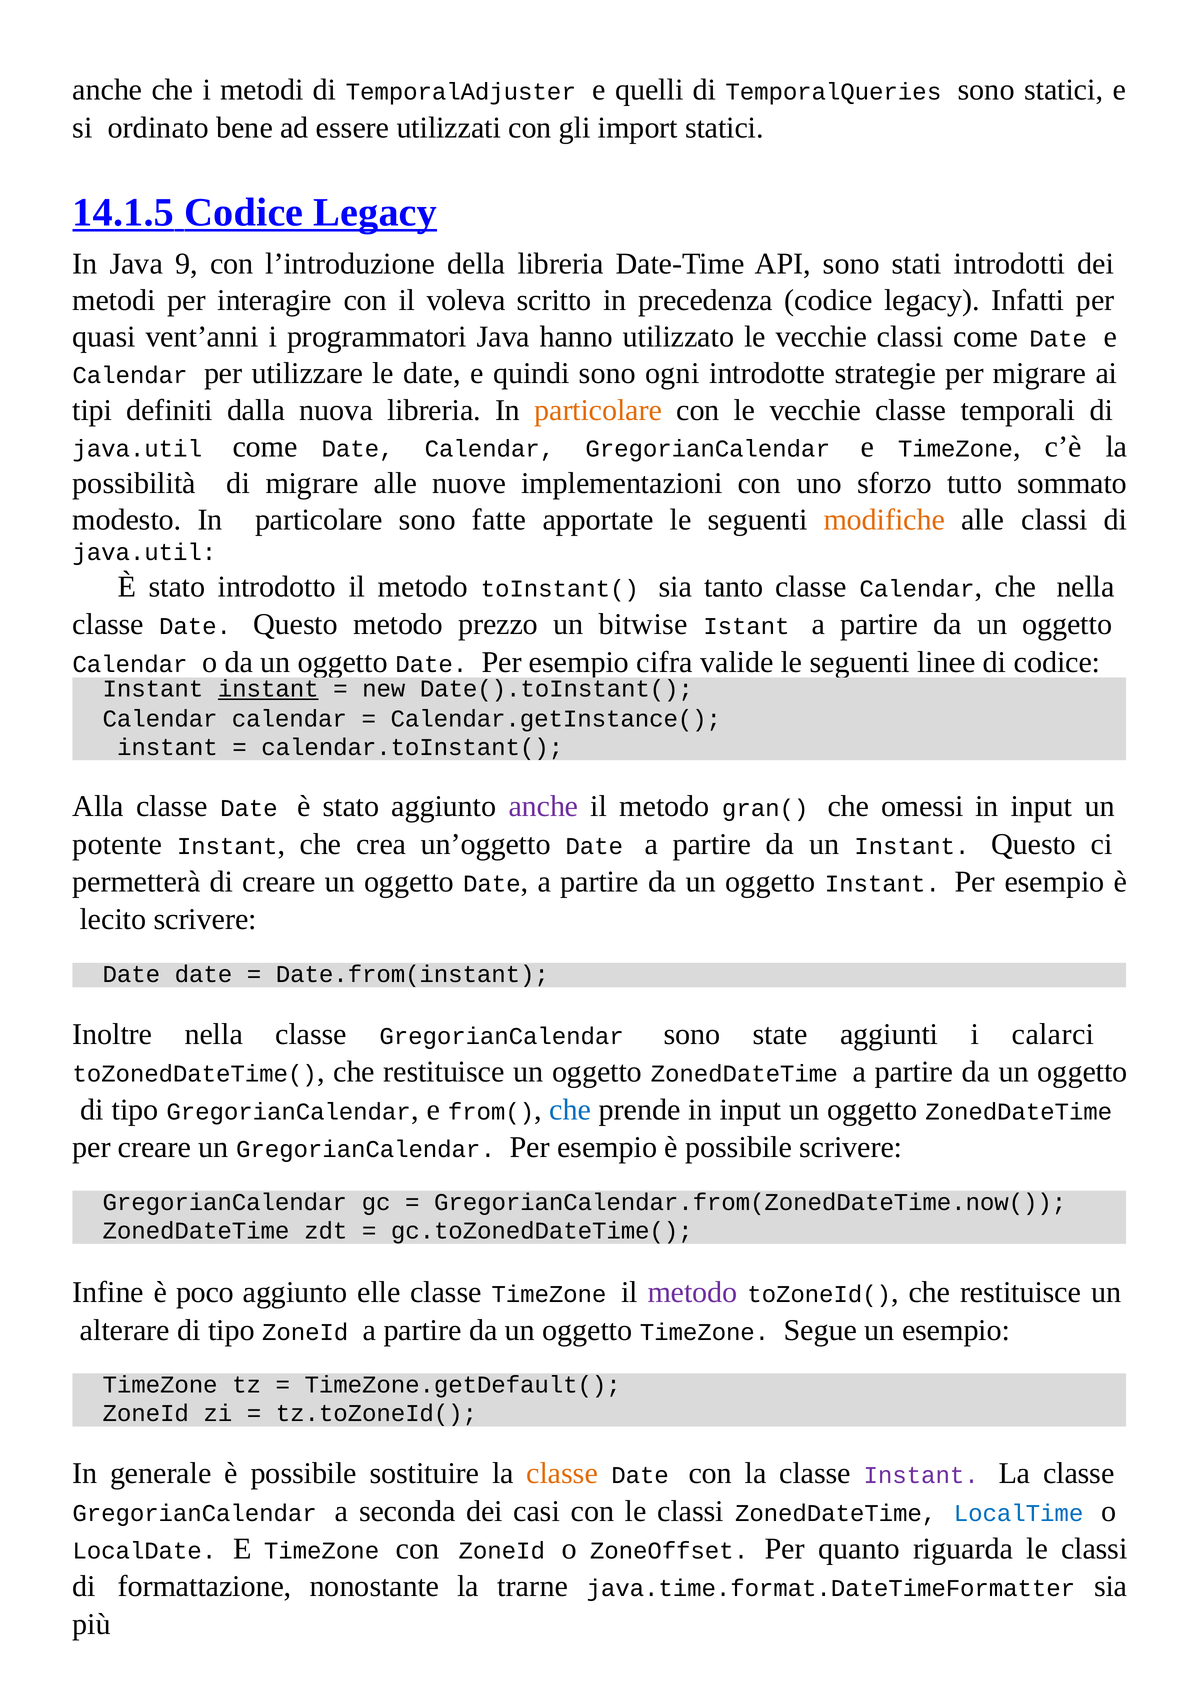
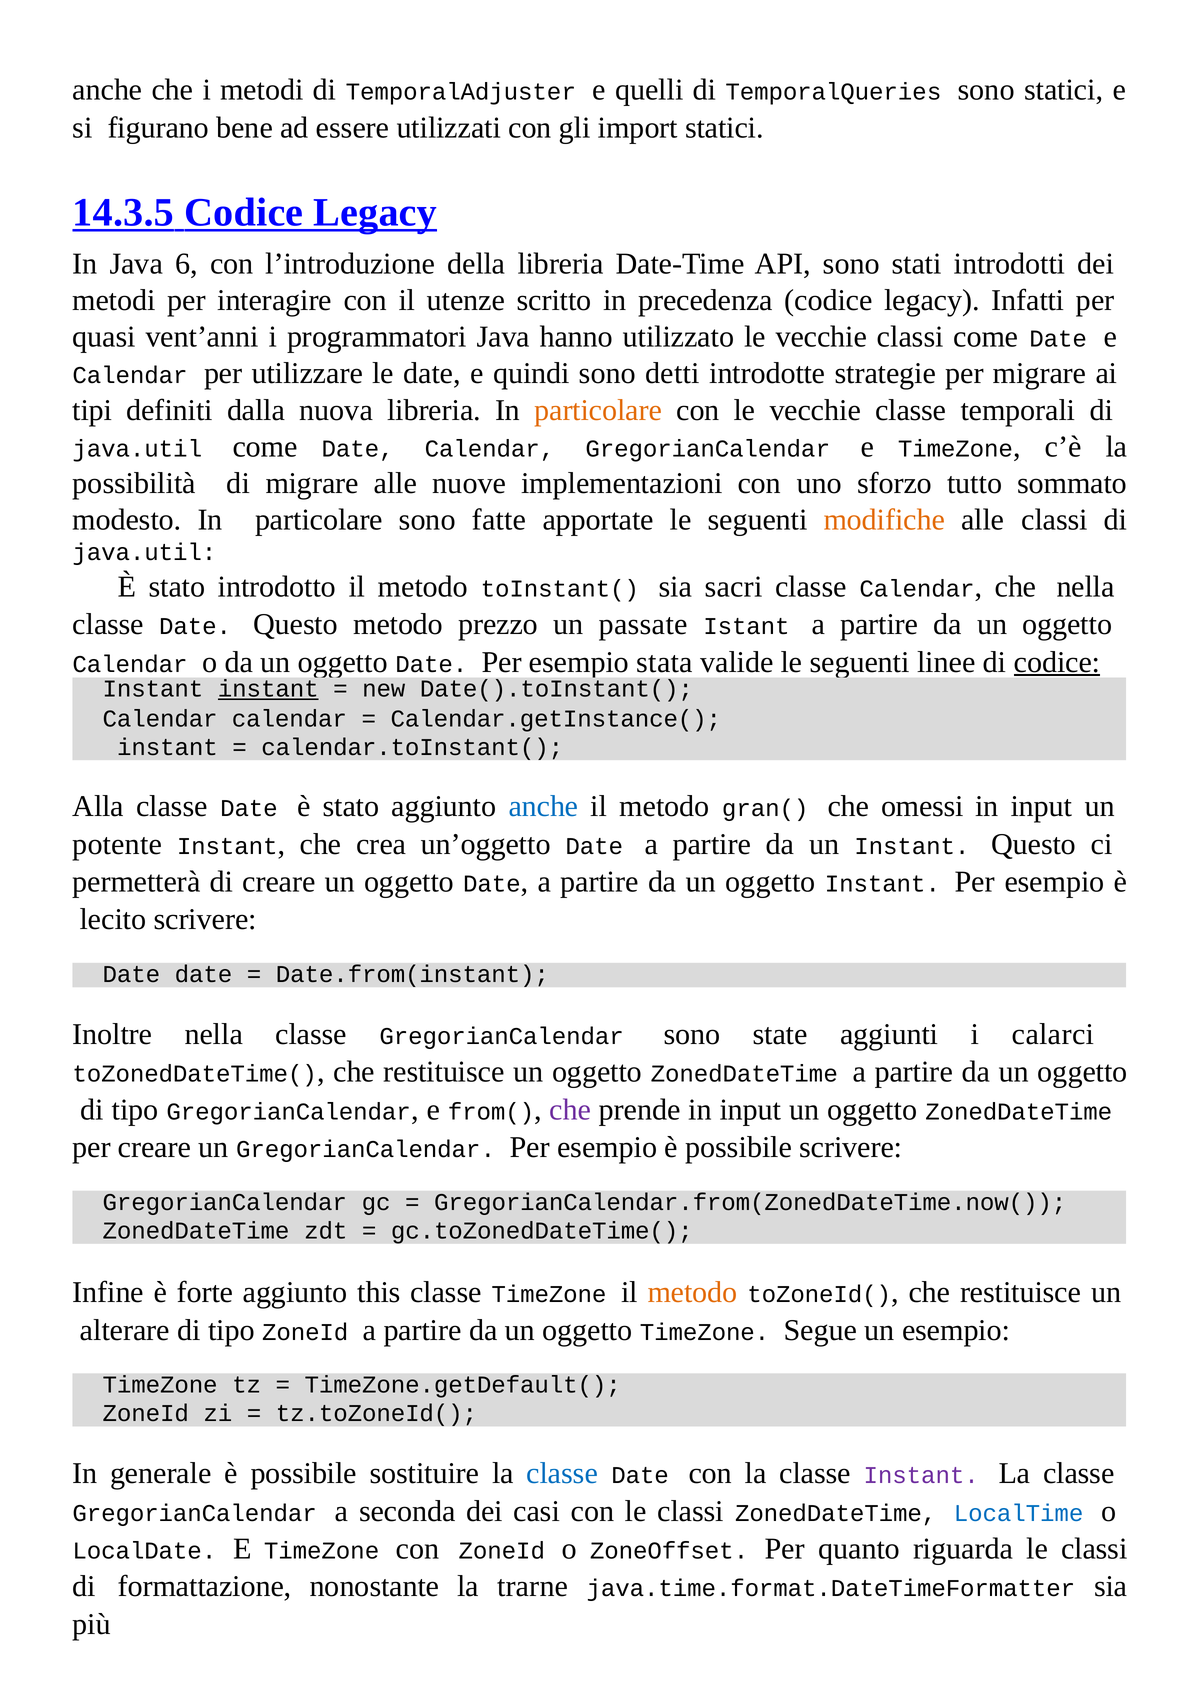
ordinato: ordinato -> figurano (158, 128)
14.1.5: 14.1.5 -> 14.3.5 (123, 213)
9: 9 -> 6 (186, 264)
voleva: voleva -> utenze (466, 300)
ogni: ogni -> detti (672, 374)
tanto: tanto -> sacri (734, 587)
bitwise: bitwise -> passate (643, 625)
cifra: cifra -> stata (665, 662)
codice underline: none -> present (1057, 662)
anche colour: purple -> blue (543, 807)
che colour: blue -> purple (570, 1110)
poco: poco -> forte (205, 1293)
elle: elle -> this (379, 1293)
metodo colour: purple -> orange (692, 1293)
classe colour: orange -> blue (562, 1474)
